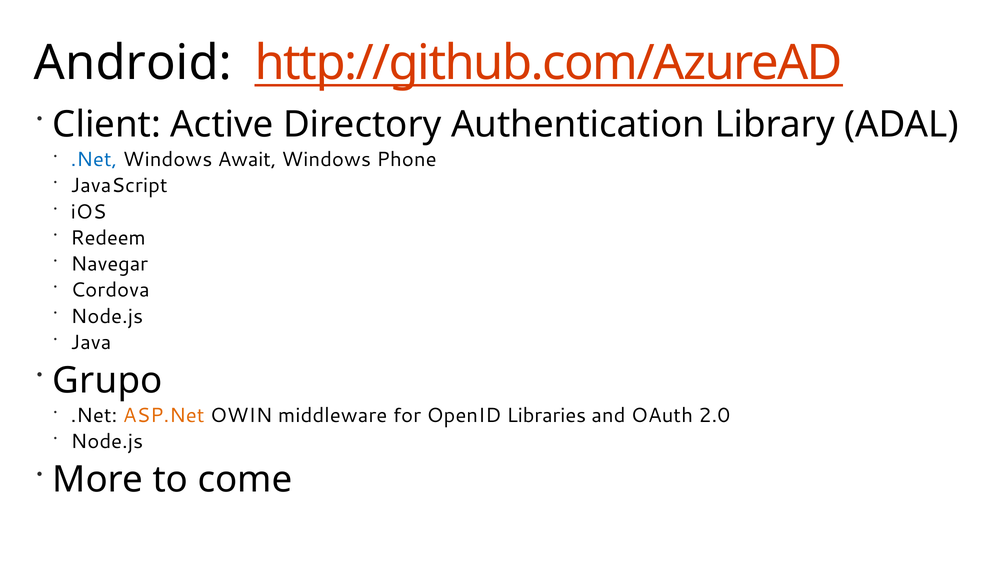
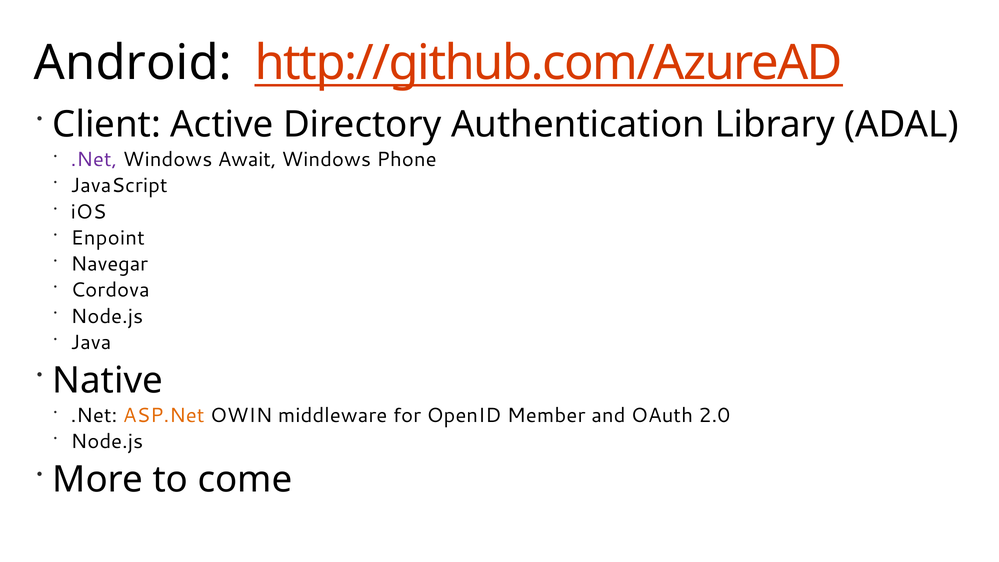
.Net colour: blue -> purple (94, 160)
Redeem: Redeem -> Enpoint (108, 238)
Grupo: Grupo -> Native (108, 380)
Libraries: Libraries -> Member (546, 415)
